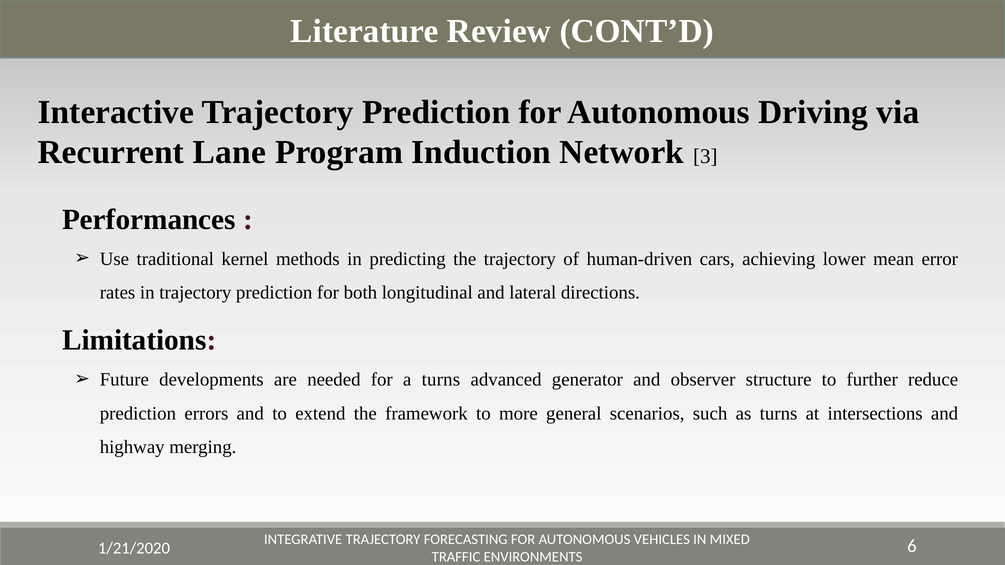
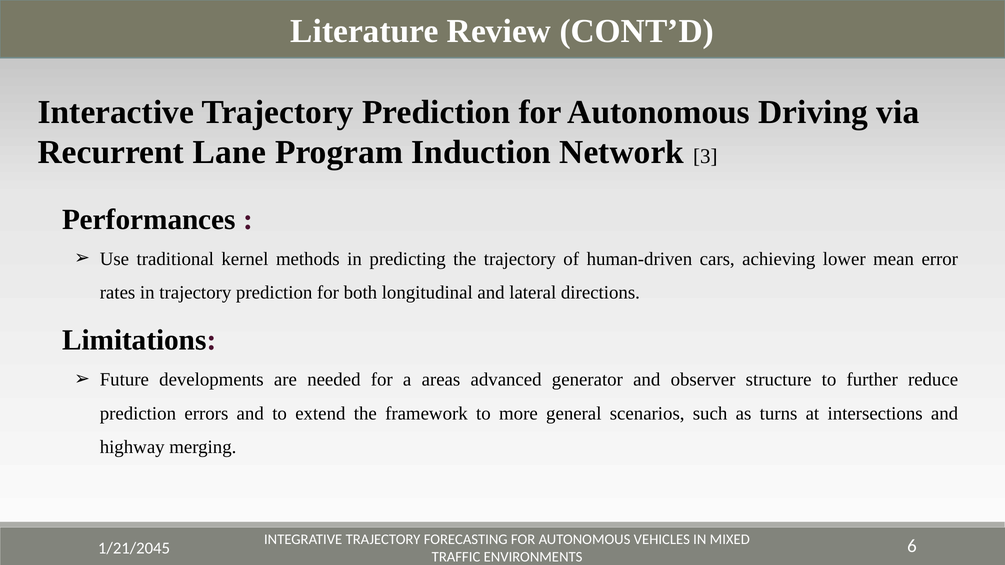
a turns: turns -> areas (441, 380)
1/21/2020: 1/21/2020 -> 1/21/2045 (134, 549)
